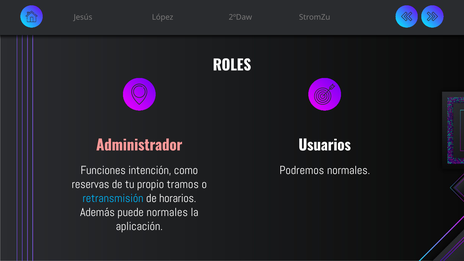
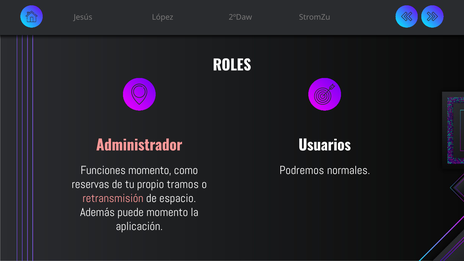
Funciones intención: intención -> momento (150, 171)
retransmisión colour: light blue -> pink (113, 198)
horarios: horarios -> espacio (178, 198)
puede normales: normales -> momento (167, 212)
